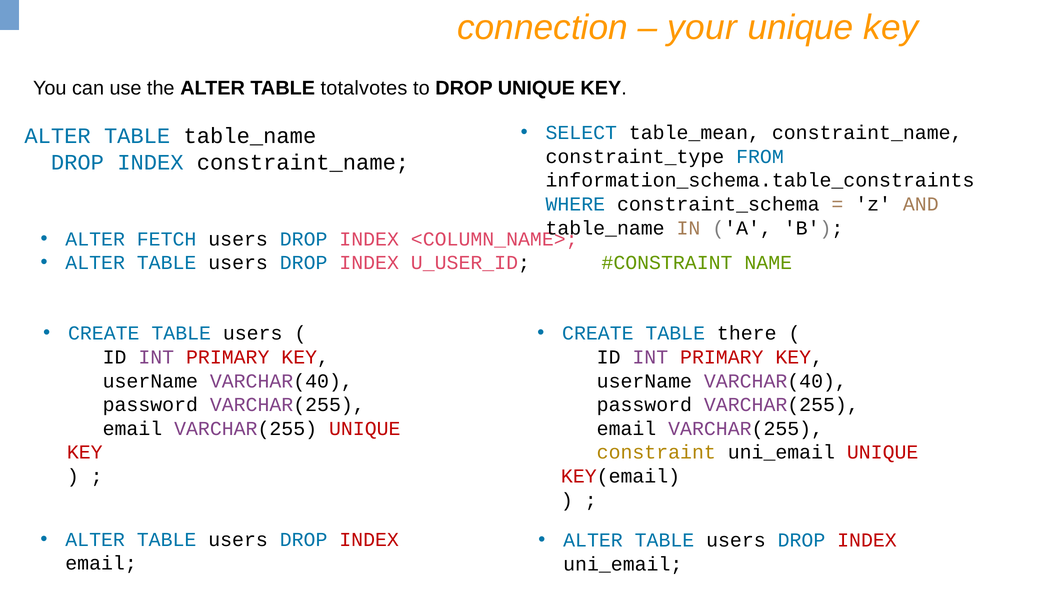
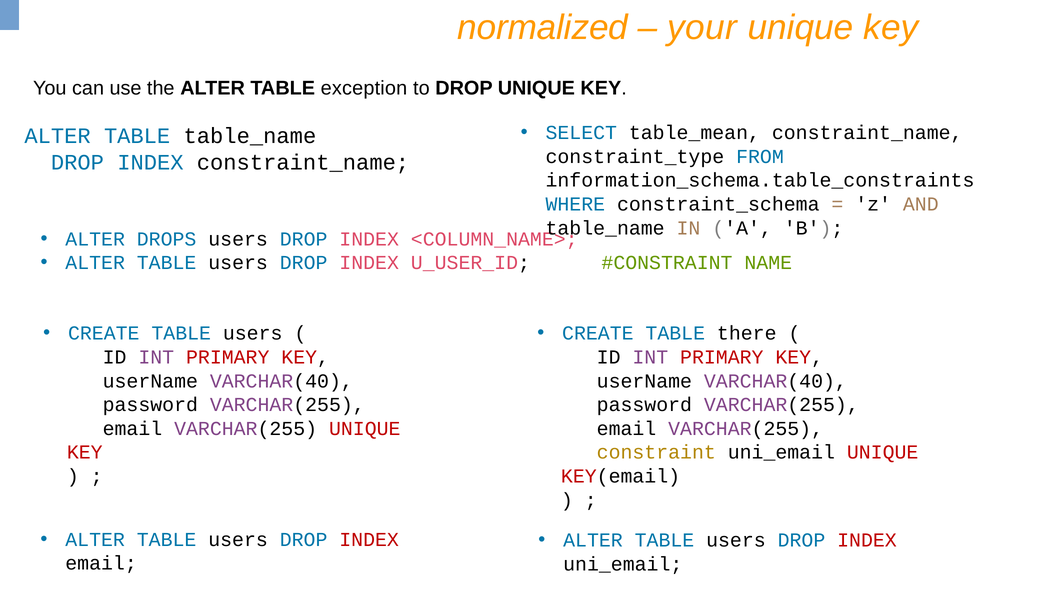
connection: connection -> normalized (543, 28)
totalvotes: totalvotes -> exception (364, 88)
FETCH: FETCH -> DROPS (167, 239)
